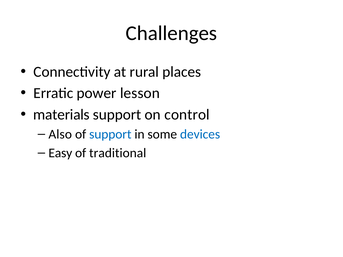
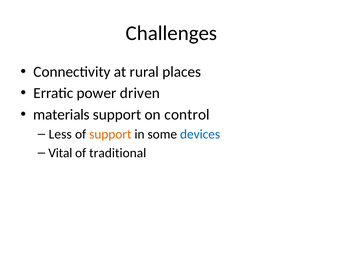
lesson: lesson -> driven (140, 93)
Also: Also -> Less (60, 134)
support colour: blue -> orange (110, 134)
Easy: Easy -> Vital (60, 153)
